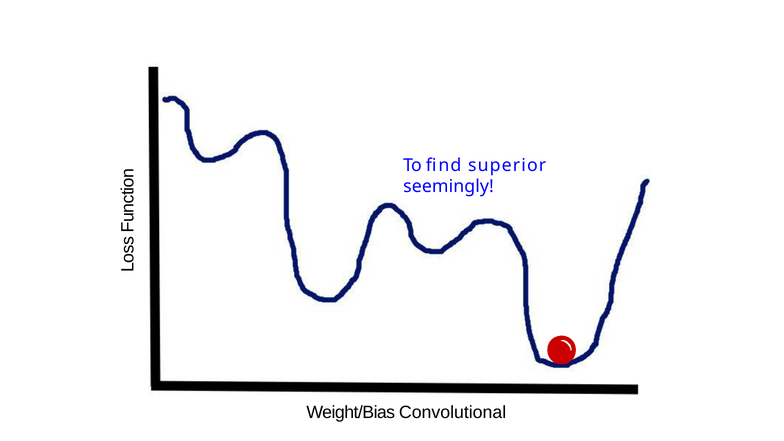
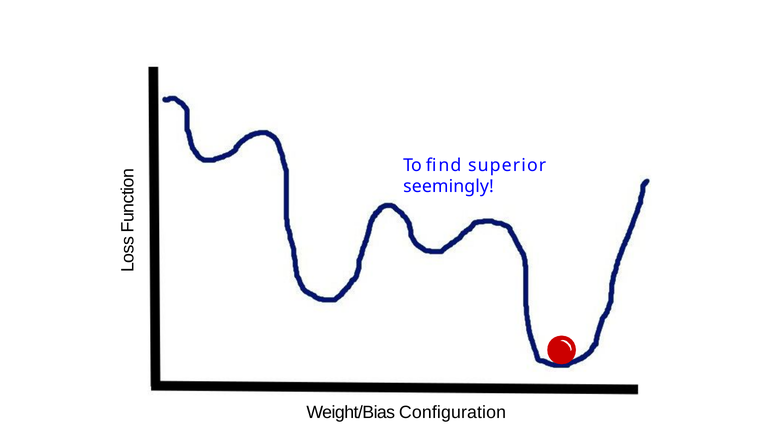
Convolutional: Convolutional -> Configuration (453, 412)
